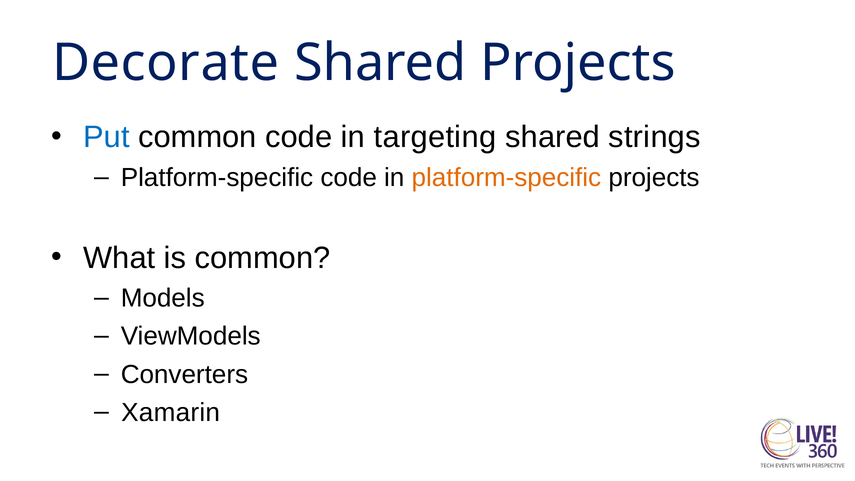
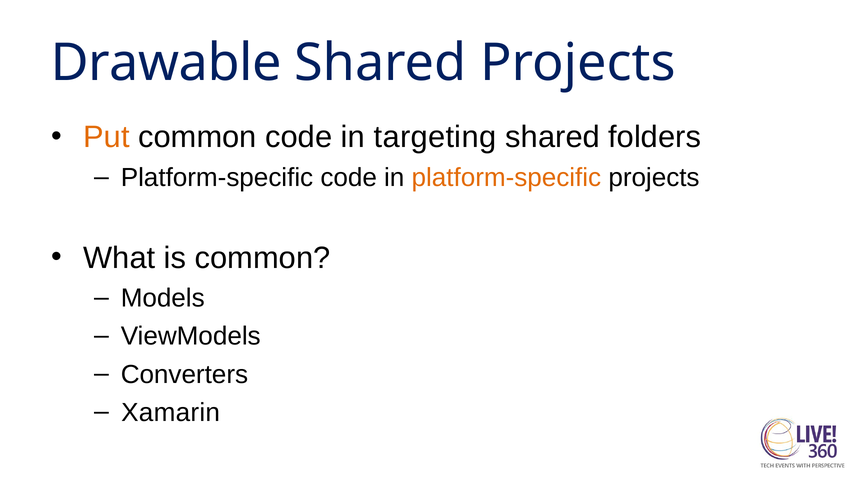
Decorate: Decorate -> Drawable (166, 63)
Put colour: blue -> orange (107, 137)
strings: strings -> folders (655, 137)
